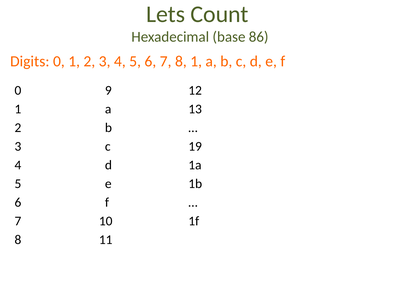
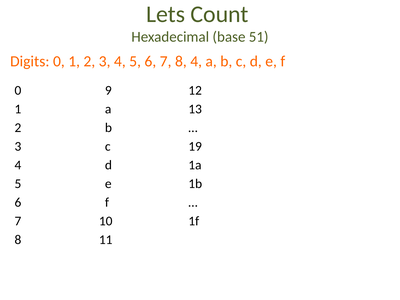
86: 86 -> 51 (259, 37)
8 1: 1 -> 4 (196, 61)
